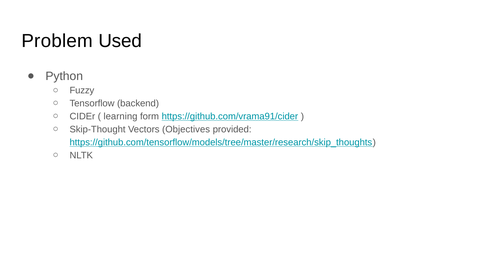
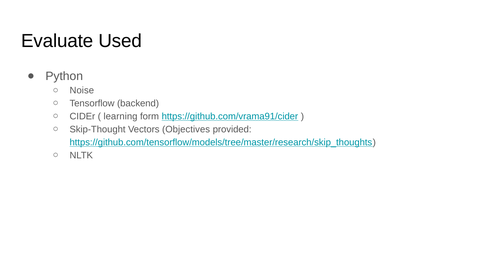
Problem: Problem -> Evaluate (57, 41)
Fuzzy: Fuzzy -> Noise (82, 90)
